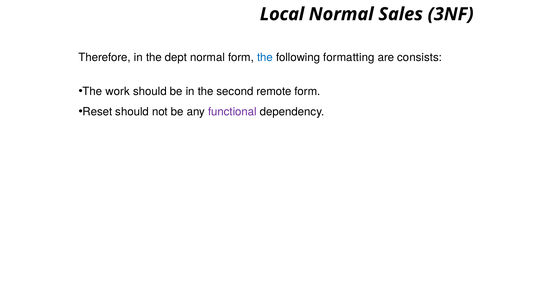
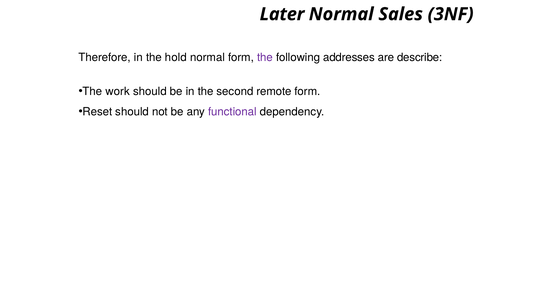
Local: Local -> Later (282, 14)
dept: dept -> hold (176, 57)
the colour: blue -> purple (265, 57)
formatting: formatting -> addresses (349, 57)
consists: consists -> describe (420, 57)
